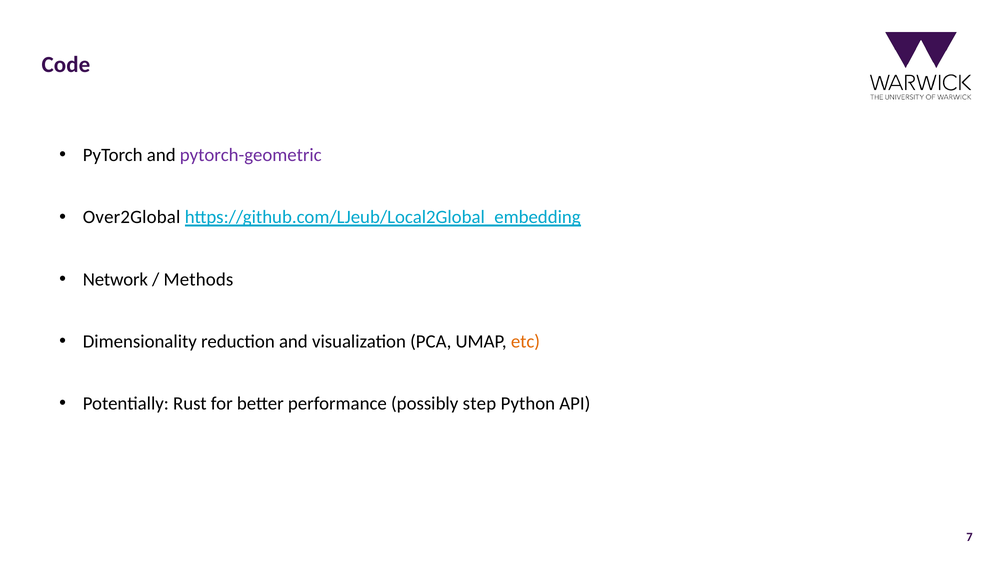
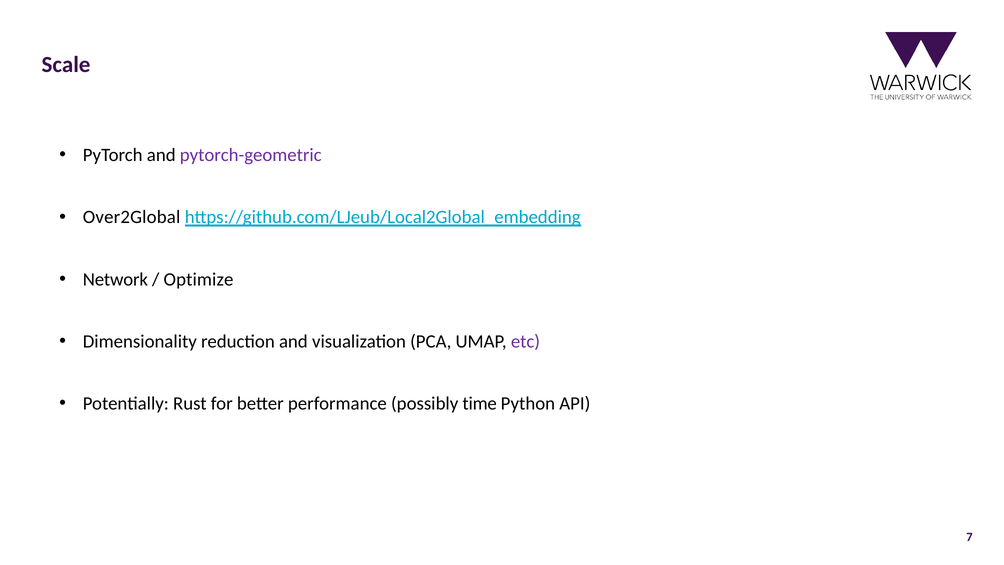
Code: Code -> Scale (66, 65)
Methods: Methods -> Optimize (198, 279)
etc colour: orange -> purple (525, 341)
step: step -> time (480, 403)
